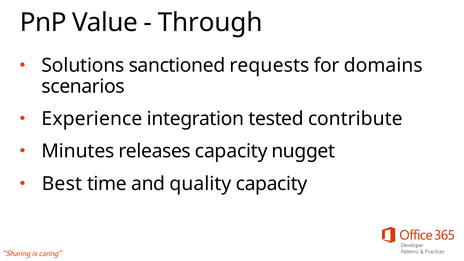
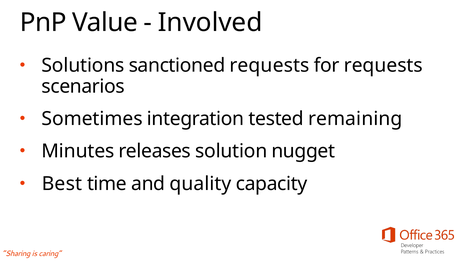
Through: Through -> Involved (210, 23)
for domains: domains -> requests (383, 65)
Experience: Experience -> Sometimes (92, 119)
contribute: contribute -> remaining (355, 119)
releases capacity: capacity -> solution (231, 151)
